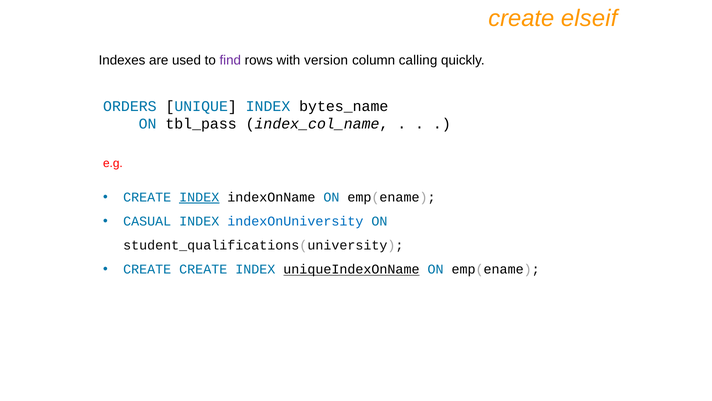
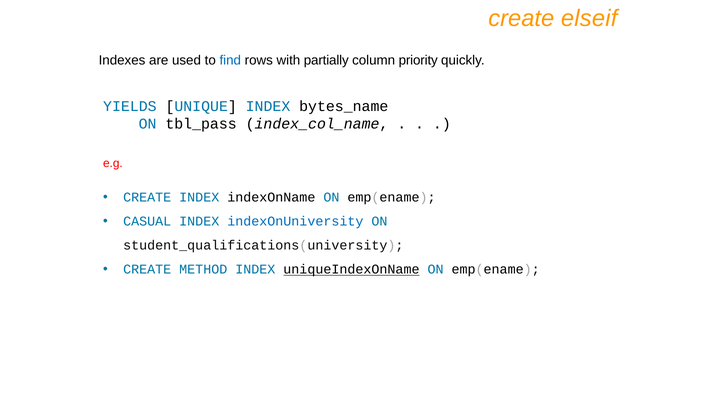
find colour: purple -> blue (230, 60)
version: version -> partially (326, 60)
calling: calling -> priority (418, 60)
ORDERS: ORDERS -> YIELDS (130, 106)
INDEX underline: present -> none (199, 197)
CREATE CREATE: CREATE -> METHOD (203, 269)
